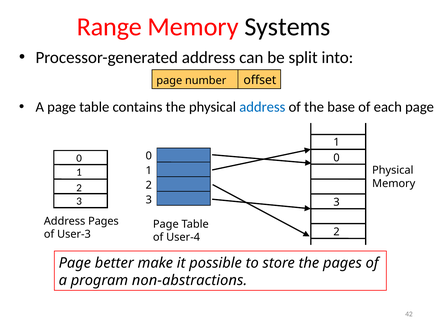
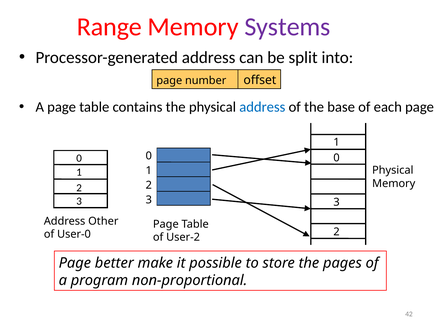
Systems colour: black -> purple (288, 27)
Address Pages: Pages -> Other (103, 221)
User-3: User-3 -> User-0 (74, 235)
User-4: User-4 -> User-2 (183, 238)
non-abstractions: non-abstractions -> non-proportional (190, 281)
